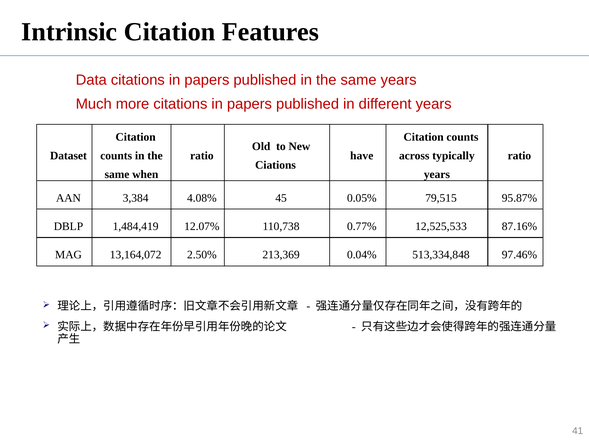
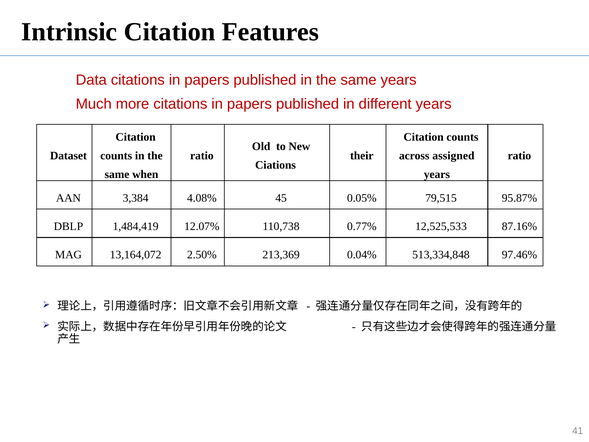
have: have -> their (362, 156)
typically: typically -> assigned (453, 156)
